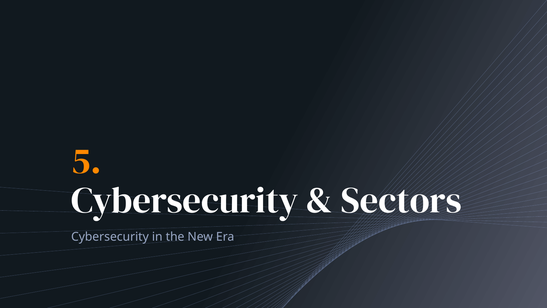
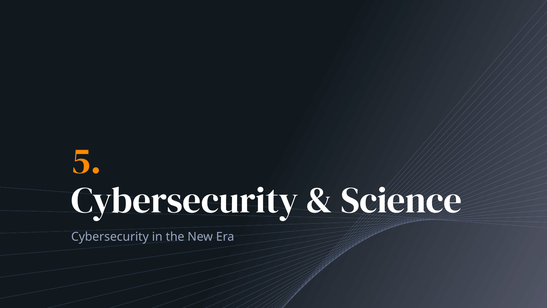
Sectors: Sectors -> Science (401, 200)
